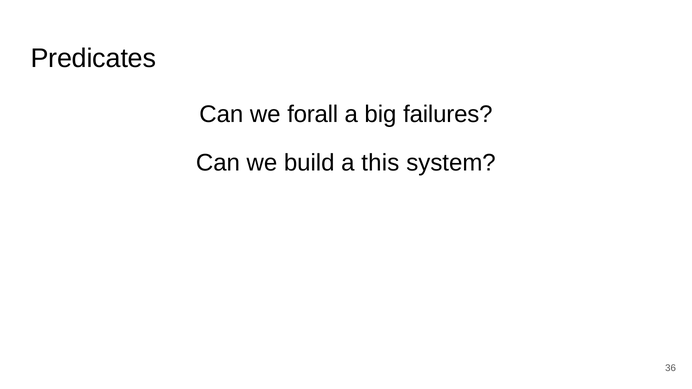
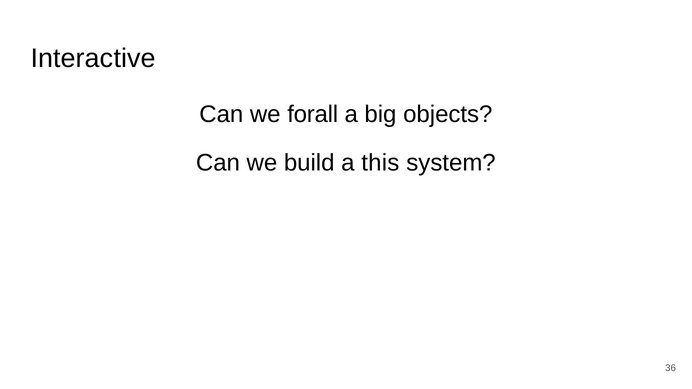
Predicates: Predicates -> Interactive (93, 59)
failures: failures -> objects (448, 115)
